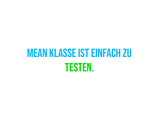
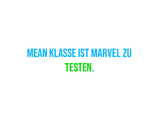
einfach: einfach -> marvel (106, 53)
